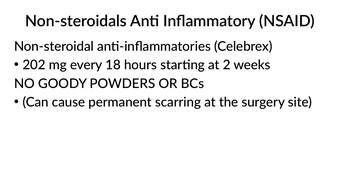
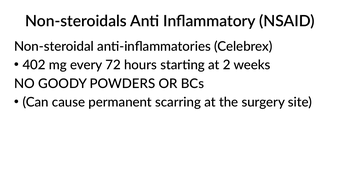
202: 202 -> 402 (34, 65)
18: 18 -> 72 (113, 65)
